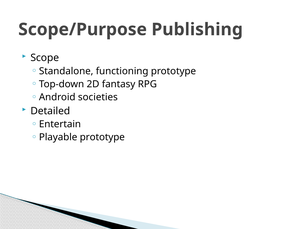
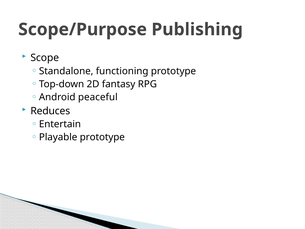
societies: societies -> peaceful (98, 97)
Detailed: Detailed -> Reduces (50, 111)
